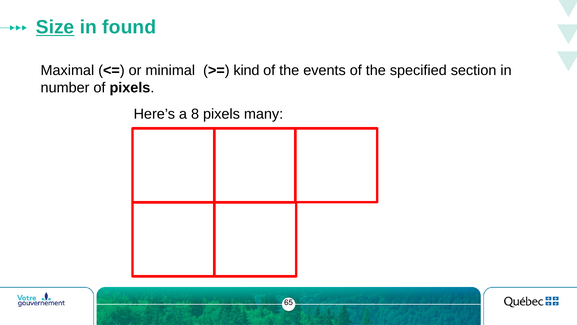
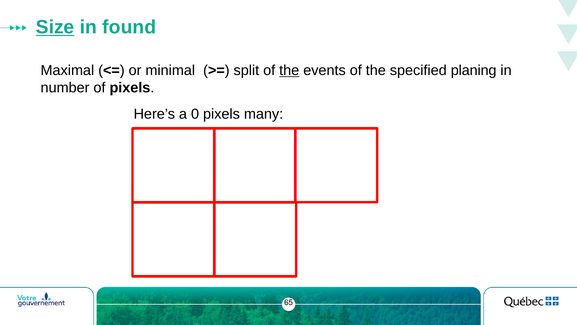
kind: kind -> split (246, 70)
the underline: none -> present (289, 70)
section: section -> planing (474, 70)
8: 8 -> 0 (195, 114)
